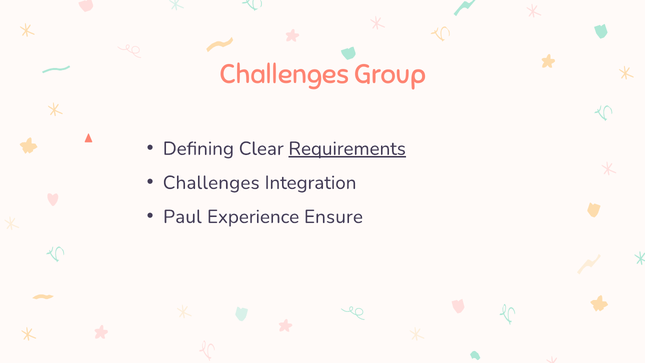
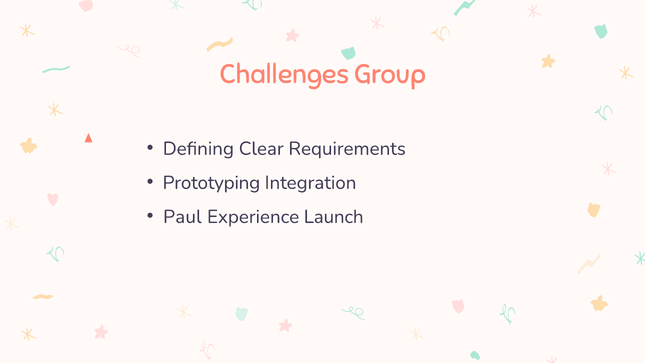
Requirements underline: present -> none (347, 149)
Challenges: Challenges -> Prototyping (211, 183)
Ensure: Ensure -> Launch (334, 217)
